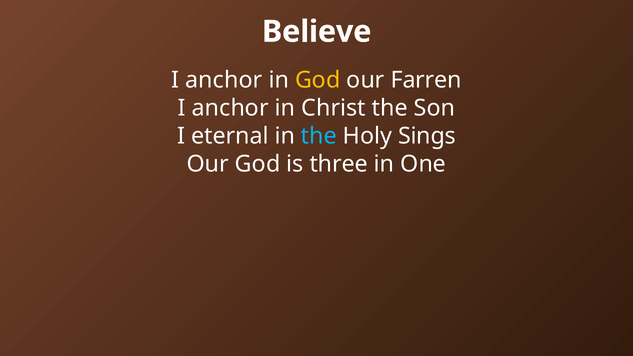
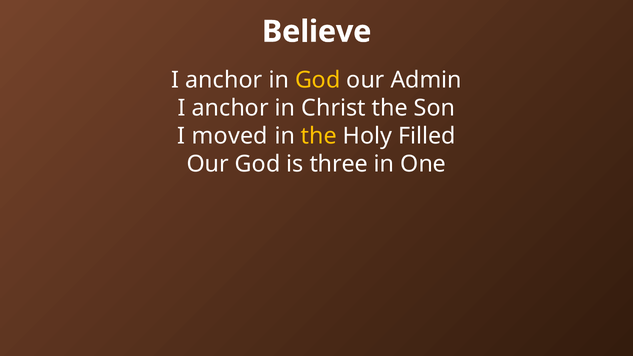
Farren: Farren -> Admin (426, 80)
eternal: eternal -> moved (230, 136)
the colour: light blue -> yellow (319, 136)
Sings: Sings -> Filled (427, 136)
